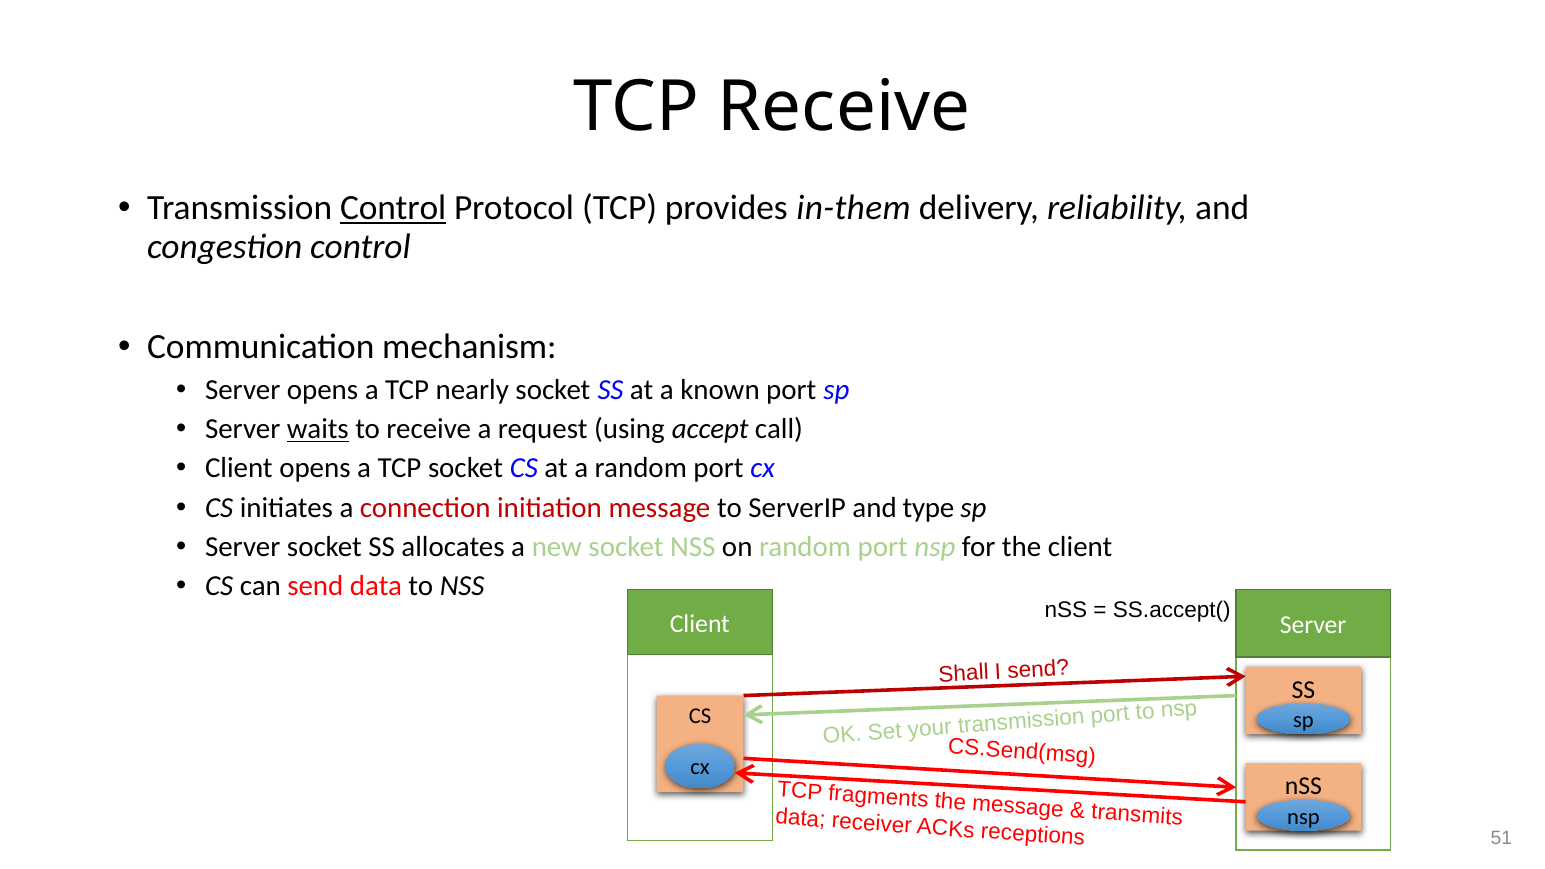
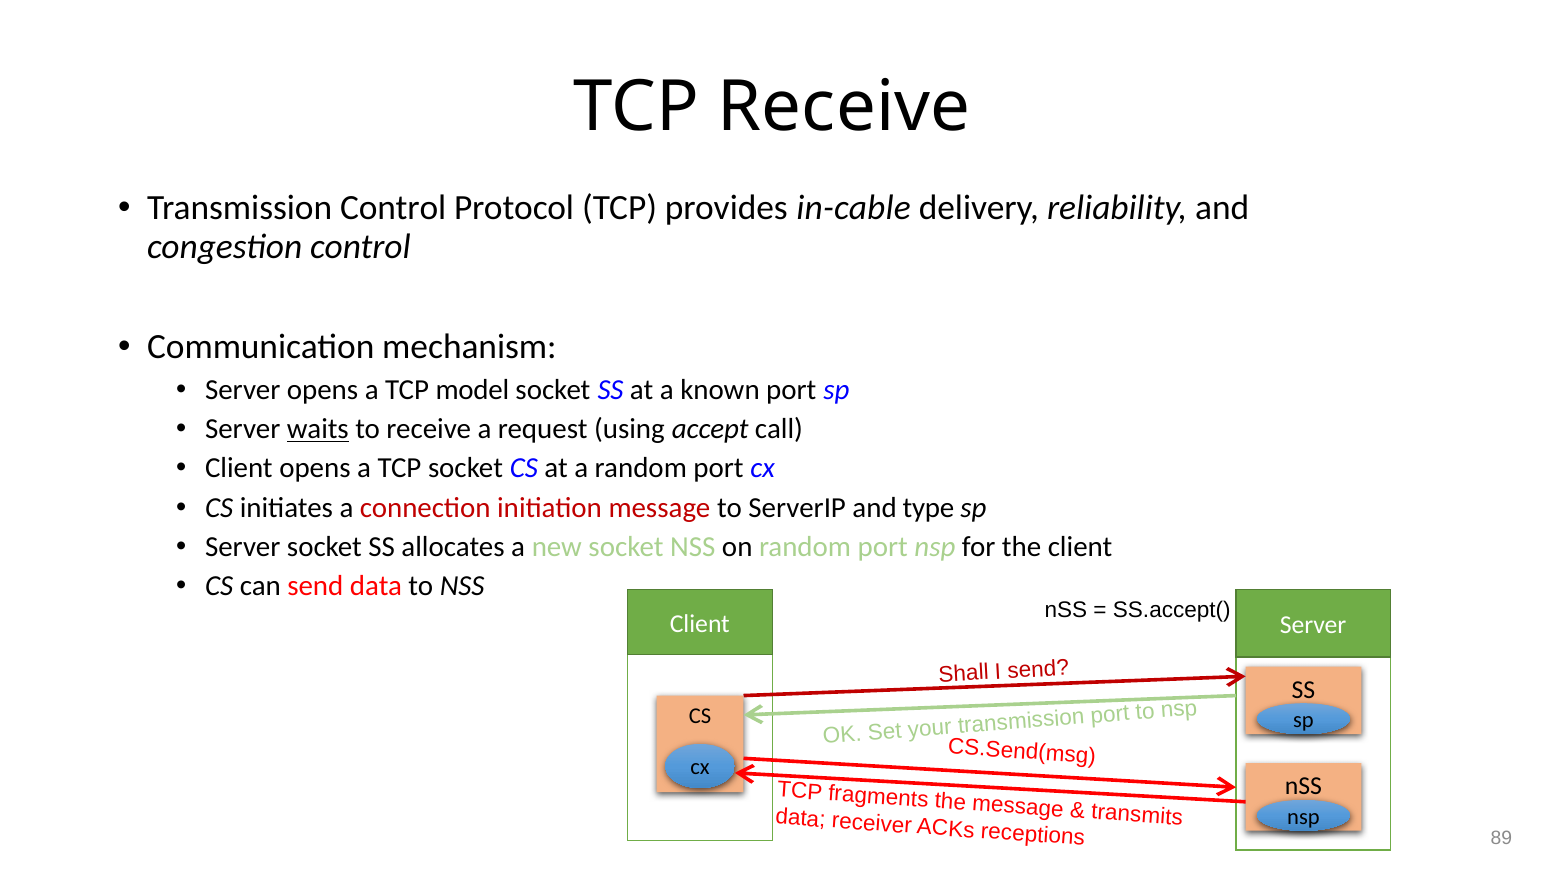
Control underline: present -> none (393, 208)
in-them: in-them -> in-cable (854, 208)
nearly: nearly -> model (472, 390)
51: 51 -> 89 (1501, 839)
